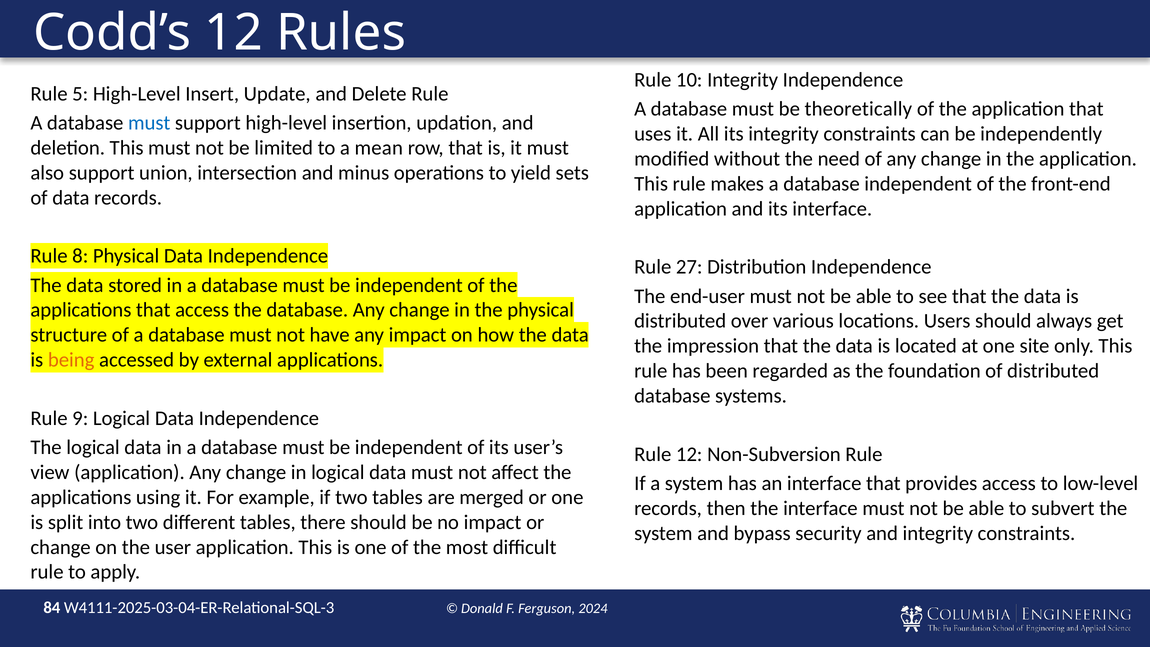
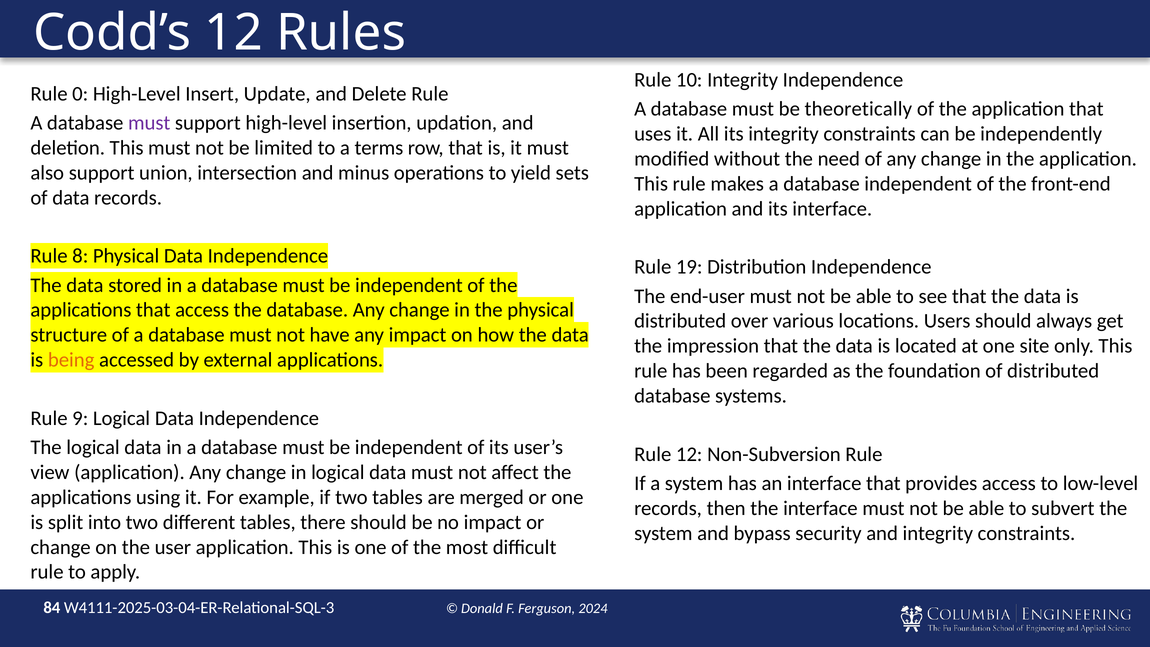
5: 5 -> 0 (80, 94)
must colour: blue -> purple (149, 123)
mean: mean -> terms (379, 148)
27: 27 -> 19 (689, 267)
